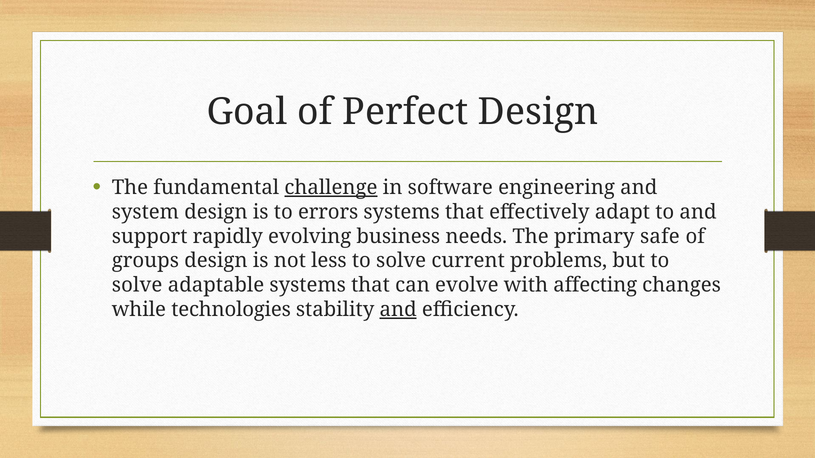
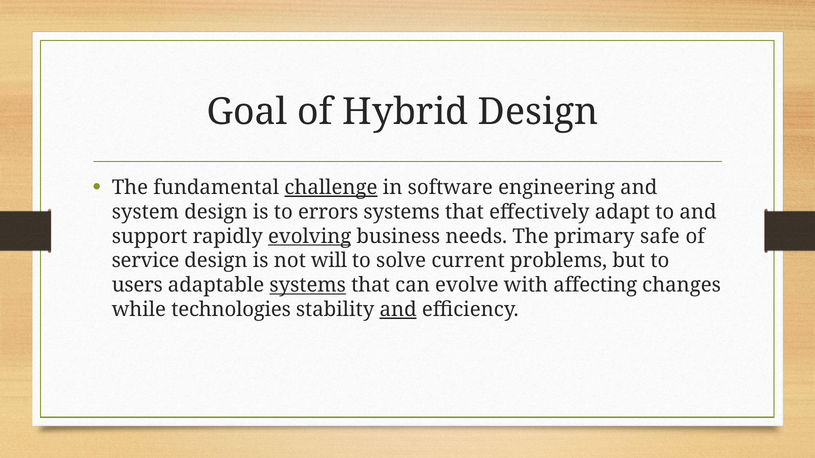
Perfect: Perfect -> Hybrid (405, 112)
evolving underline: none -> present (310, 237)
groups: groups -> service (145, 261)
less: less -> will (329, 261)
solve: solve -> users (137, 285)
systems underline: none -> present (308, 285)
